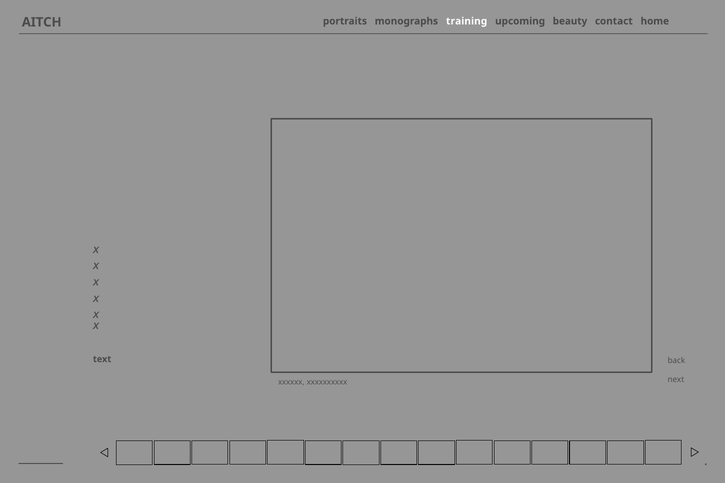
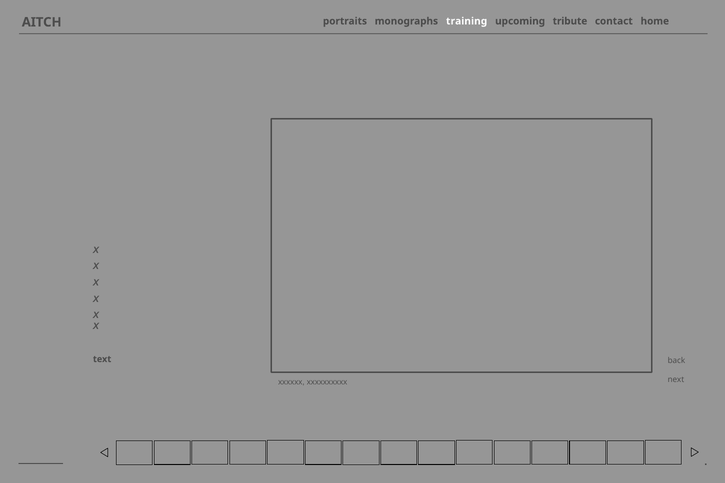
beauty: beauty -> tribute (570, 21)
